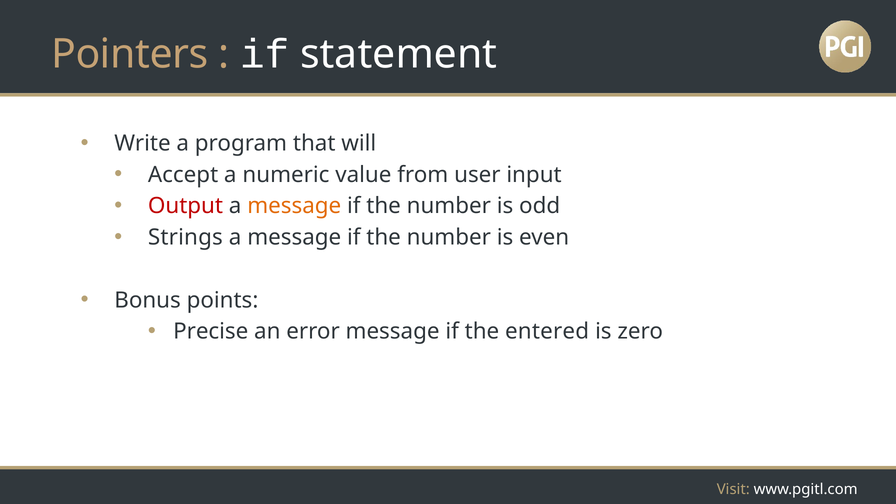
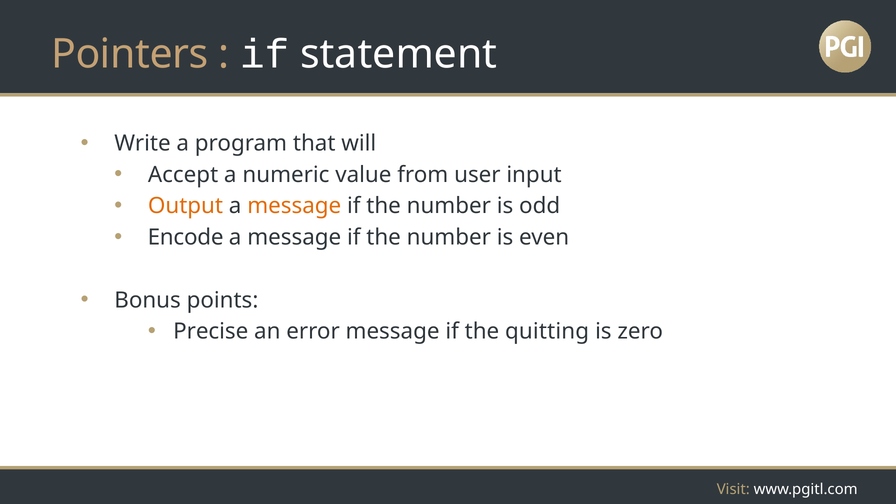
Output colour: red -> orange (185, 206)
Strings: Strings -> Encode (186, 237)
entered: entered -> quitting (547, 331)
